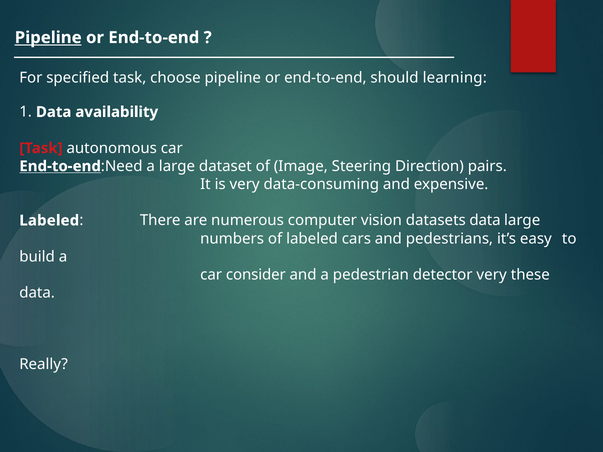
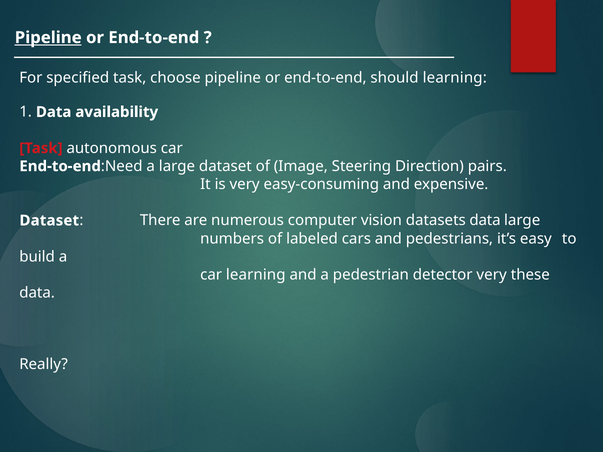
End-to-end underline: present -> none (60, 166)
data-consuming: data-consuming -> easy-consuming (321, 184)
Labeled: Labeled -> Dataset (49, 221)
car consider: consider -> learning (256, 275)
